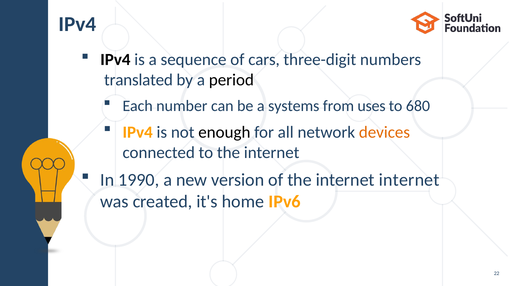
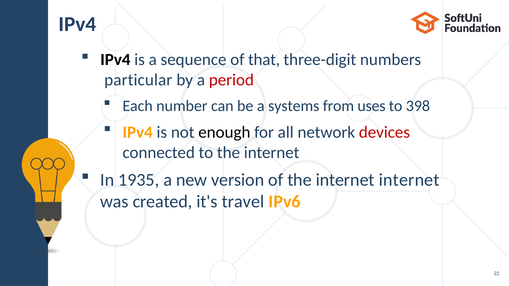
cars: cars -> that (264, 60)
translated: translated -> particular (138, 80)
period colour: black -> red (231, 80)
680: 680 -> 398 (418, 106)
devices colour: orange -> red (384, 132)
1990: 1990 -> 1935 (139, 180)
home: home -> travel (243, 202)
